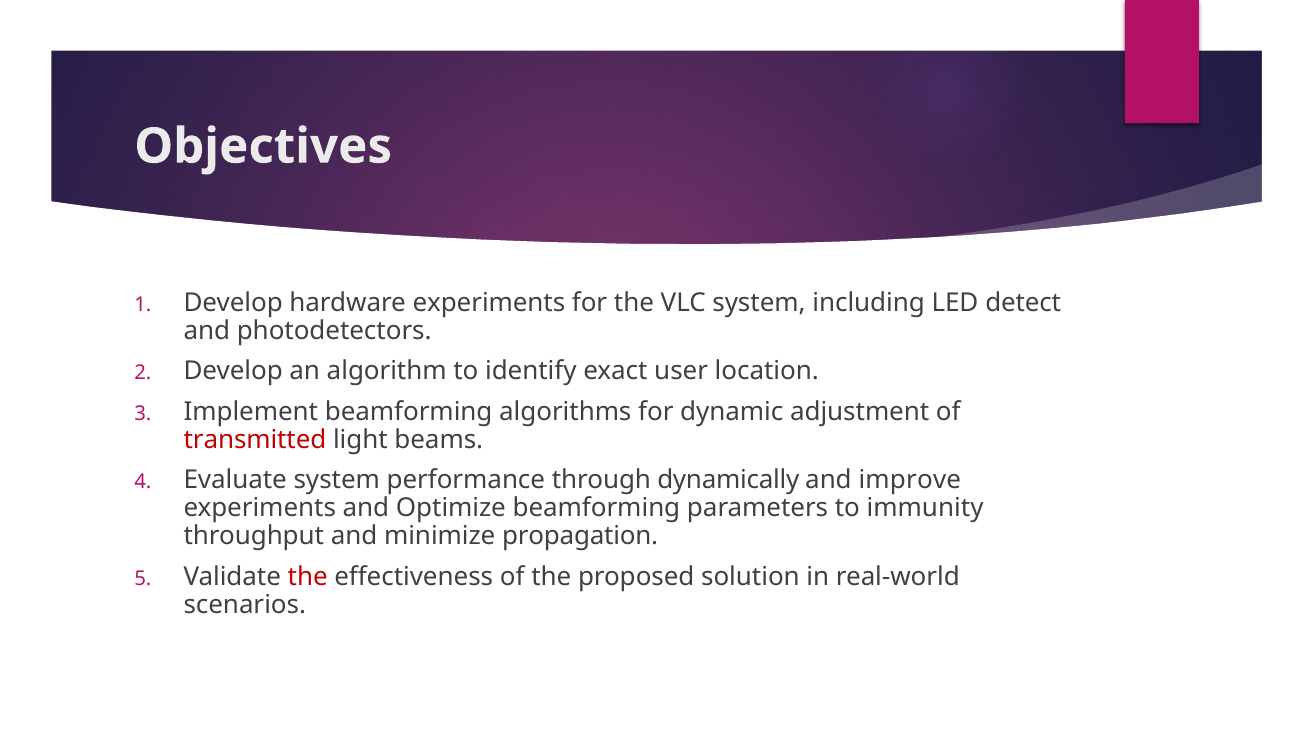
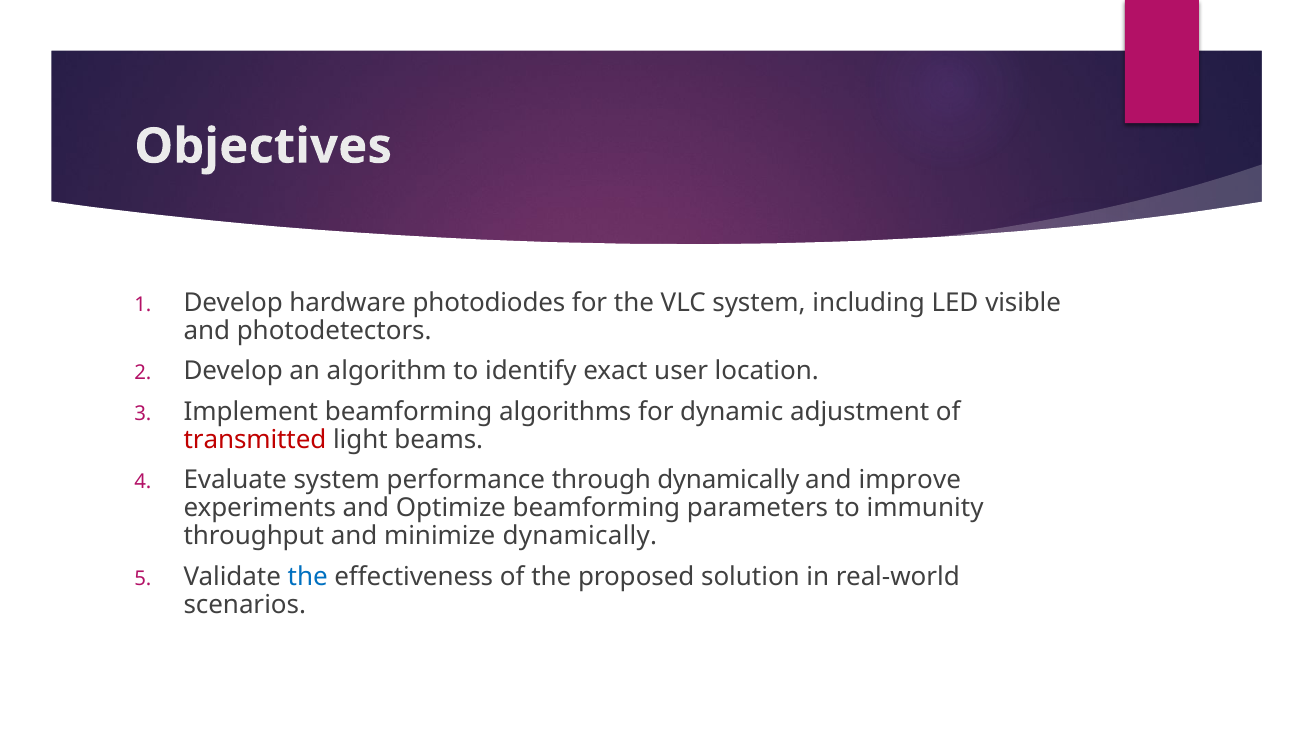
hardware experiments: experiments -> photodiodes (489, 303)
detect: detect -> visible (1023, 303)
minimize propagation: propagation -> dynamically (580, 536)
the colour: red -> blue (308, 577)
